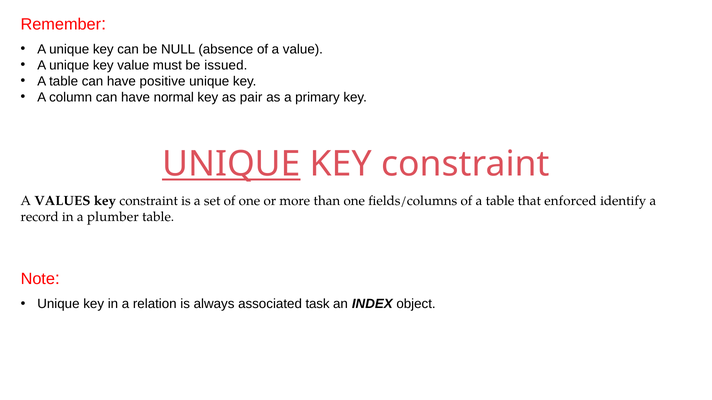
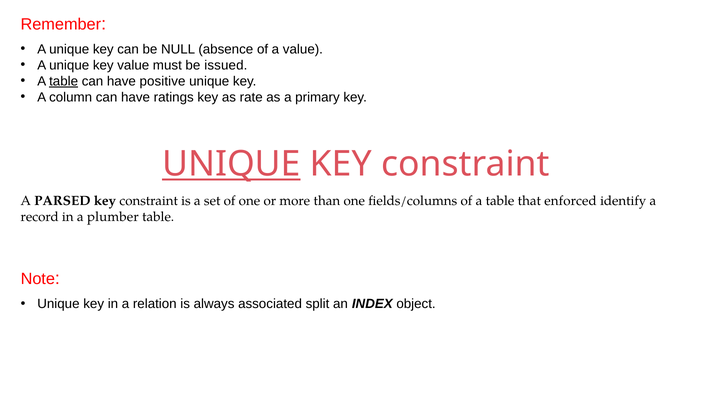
table underline: none -> present (64, 81)
normal: normal -> ratings (174, 97)
pair: pair -> rate (251, 97)
VALUES: VALUES -> PARSED (62, 201)
task: task -> split (317, 304)
